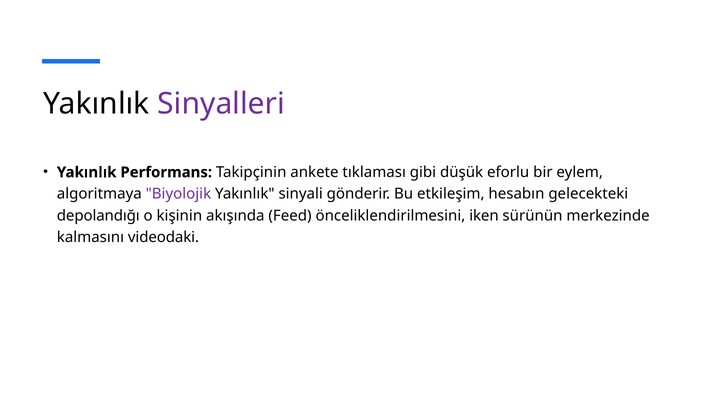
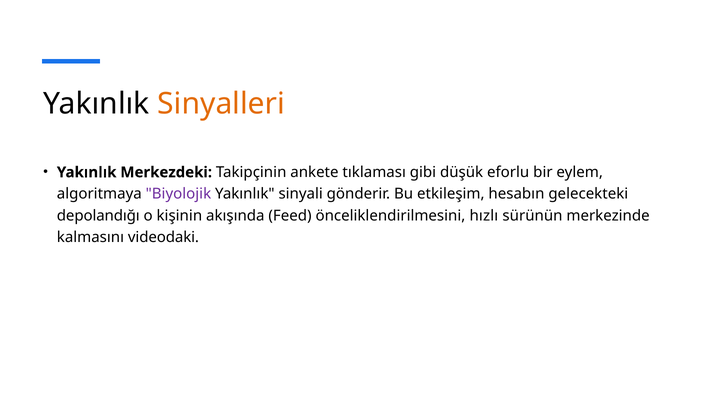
Sinyalleri colour: purple -> orange (221, 104)
Performans: Performans -> Merkezdeki (166, 172)
iken: iken -> hızlı (484, 216)
